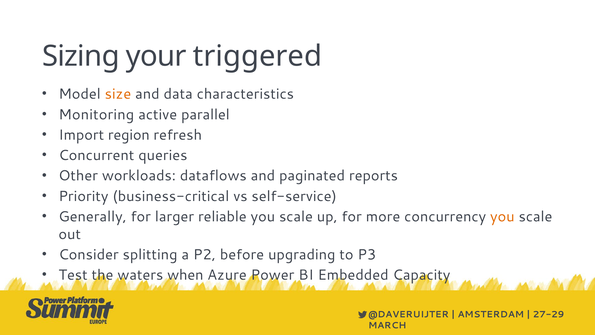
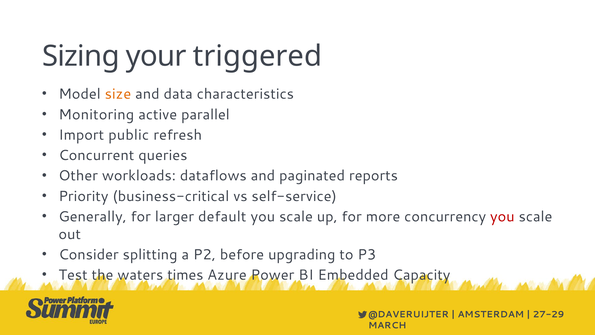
region: region -> public (129, 135)
reliable: reliable -> default (222, 216)
you colour: orange -> red (502, 216)
when: when -> times (185, 275)
